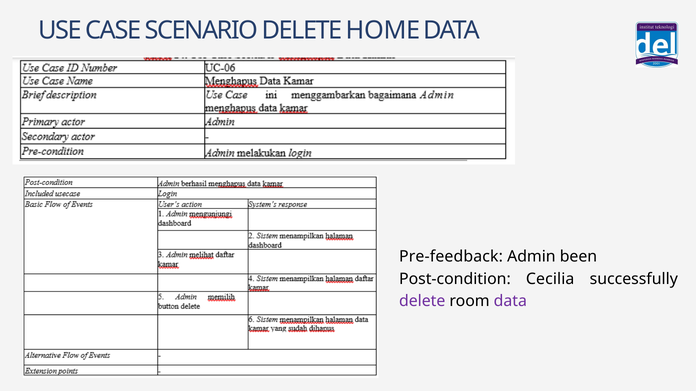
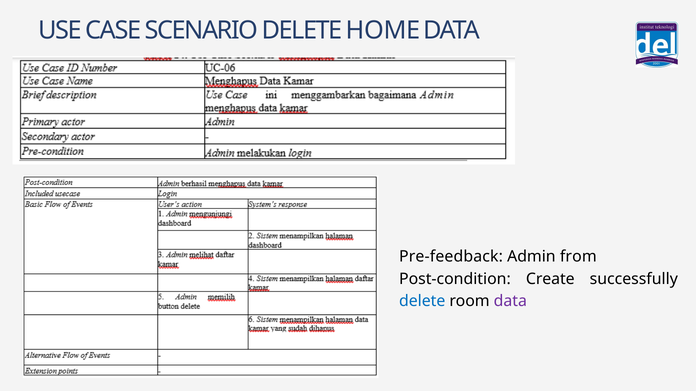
been: been -> from (578, 257)
Cecilia: Cecilia -> Create (550, 279)
delete colour: purple -> blue (422, 301)
